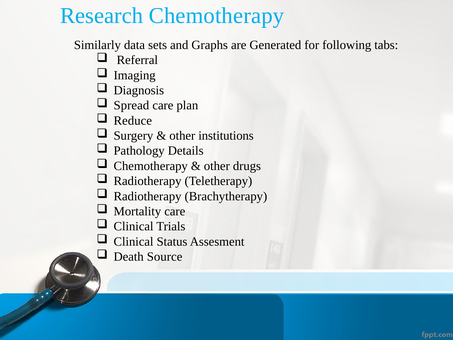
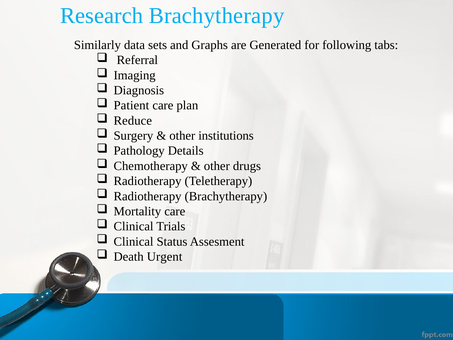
Research Chemotherapy: Chemotherapy -> Brachytherapy (217, 16)
Spread: Spread -> Patient (131, 105)
Source: Source -> Urgent (165, 256)
